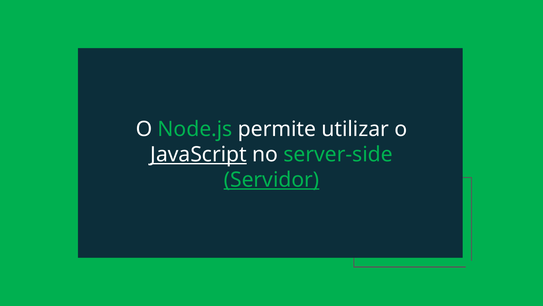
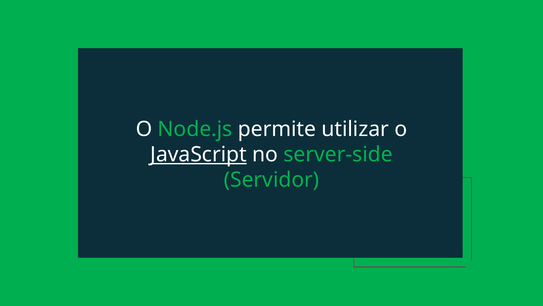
Servidor underline: present -> none (272, 180)
